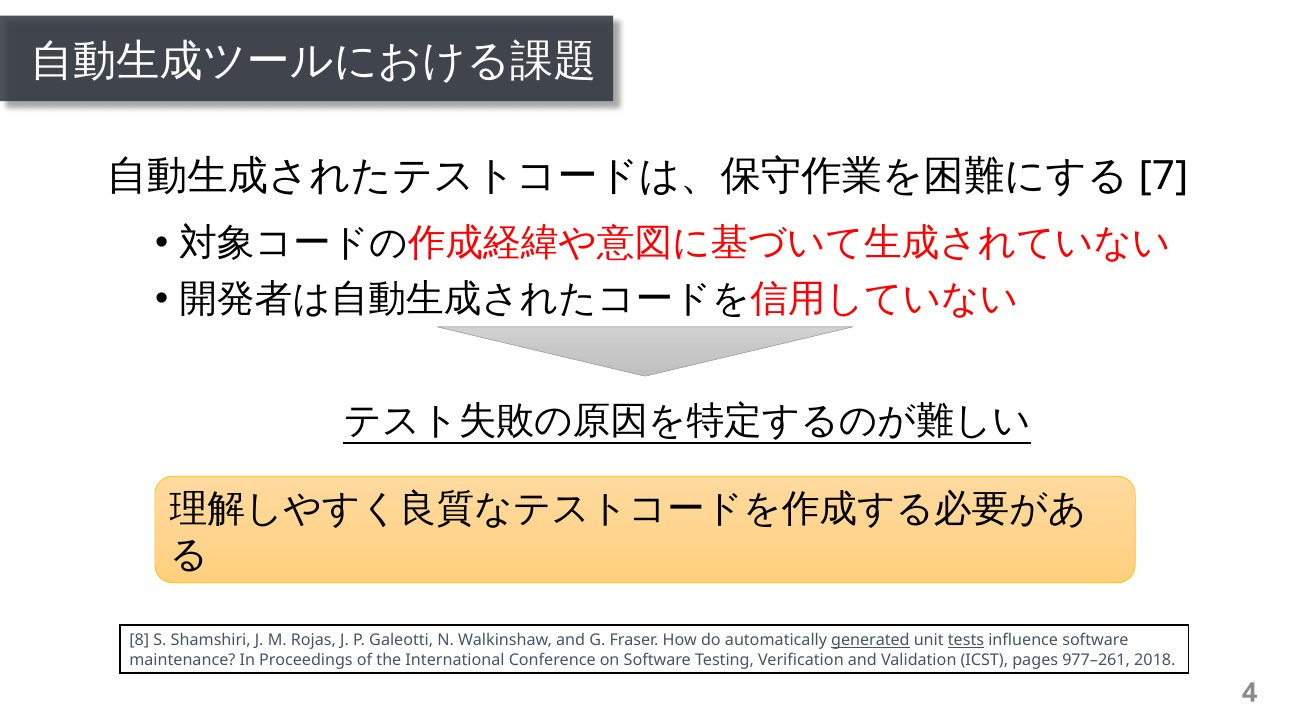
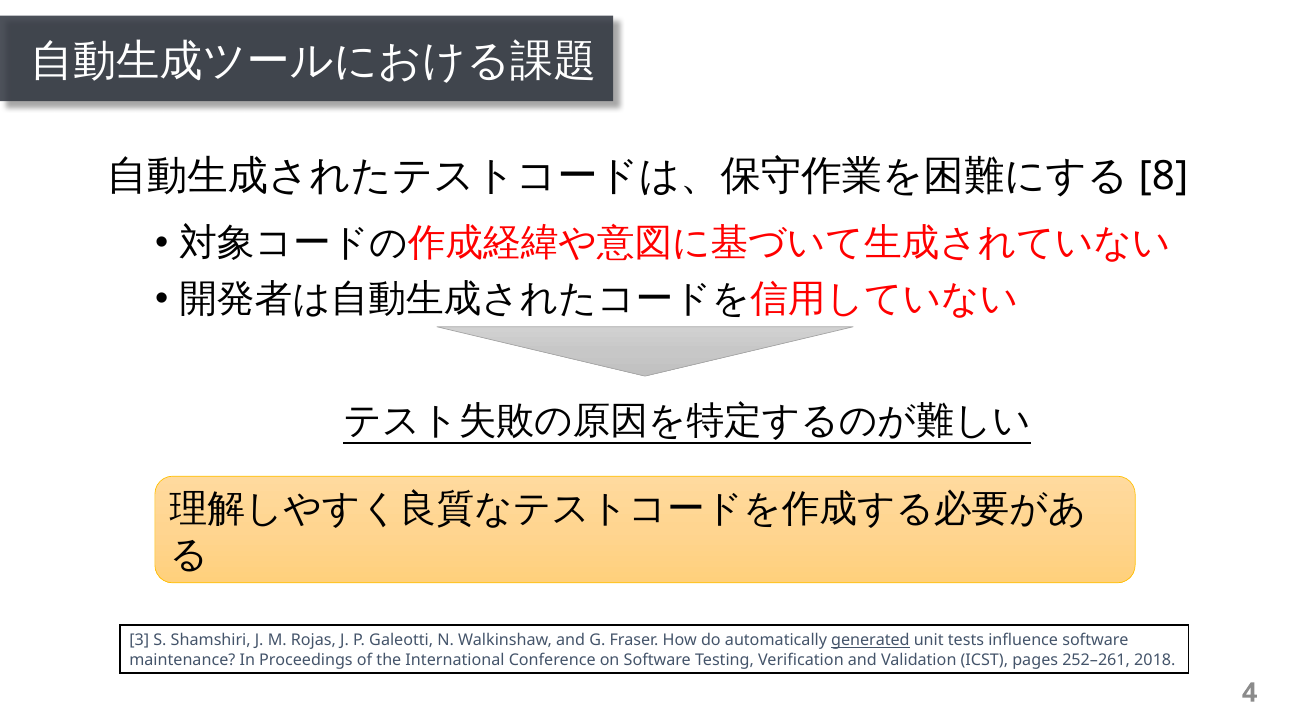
7: 7 -> 8 (1164, 176)
8: 8 -> 3 (139, 641)
tests underline: present -> none (966, 641)
977–261: 977–261 -> 252–261 (1096, 660)
